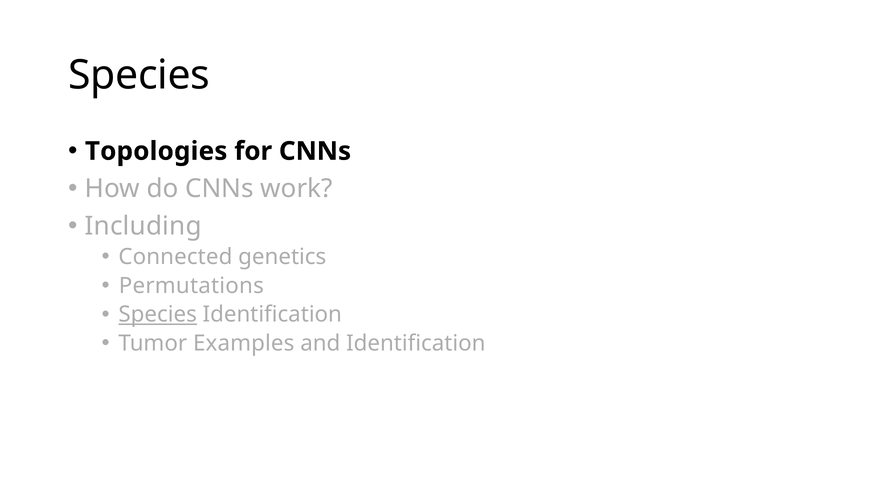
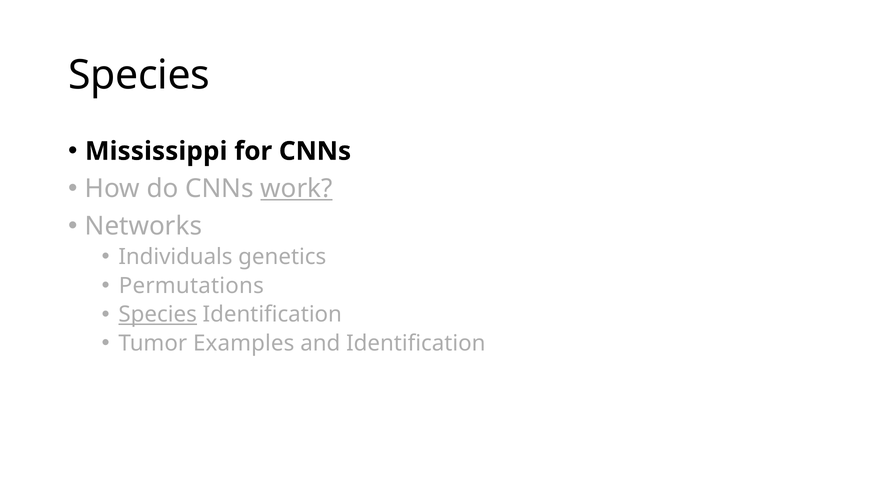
Topologies: Topologies -> Mississippi (156, 151)
work underline: none -> present (296, 189)
Including: Including -> Networks (143, 226)
Connected: Connected -> Individuals (175, 257)
